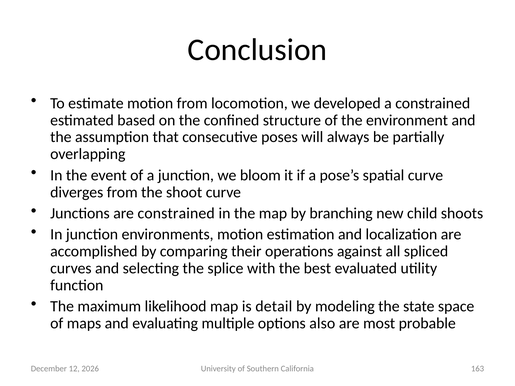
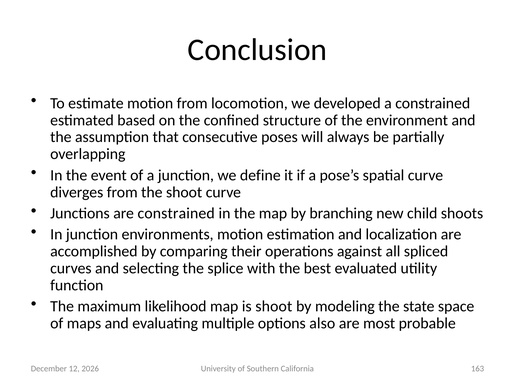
bloom: bloom -> define (260, 175)
is detail: detail -> shoot (274, 307)
